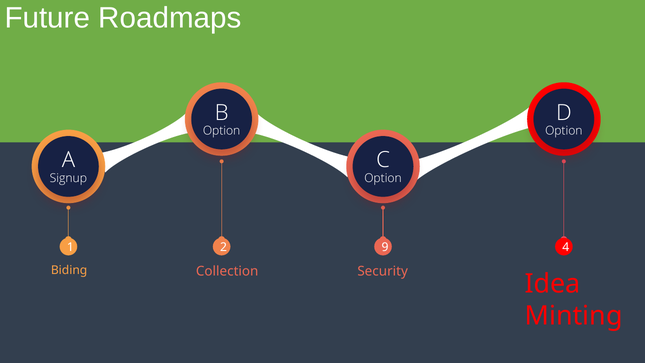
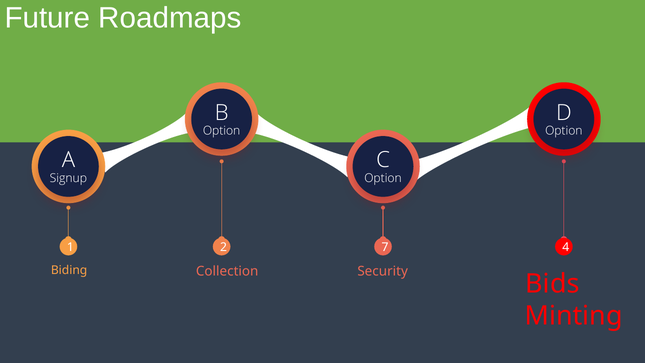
9: 9 -> 7 (385, 247)
Idea: Idea -> Bids (553, 284)
